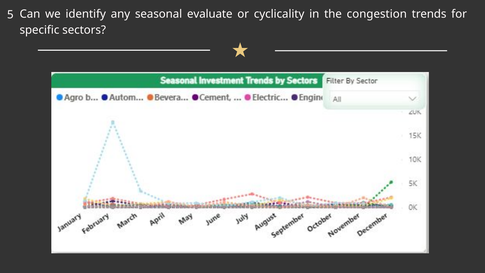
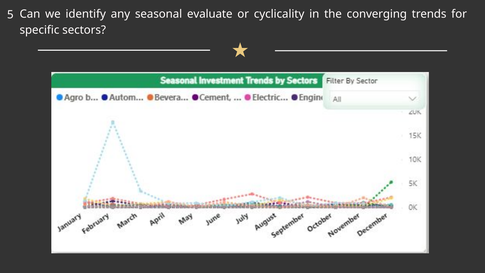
congestion: congestion -> converging (377, 14)
